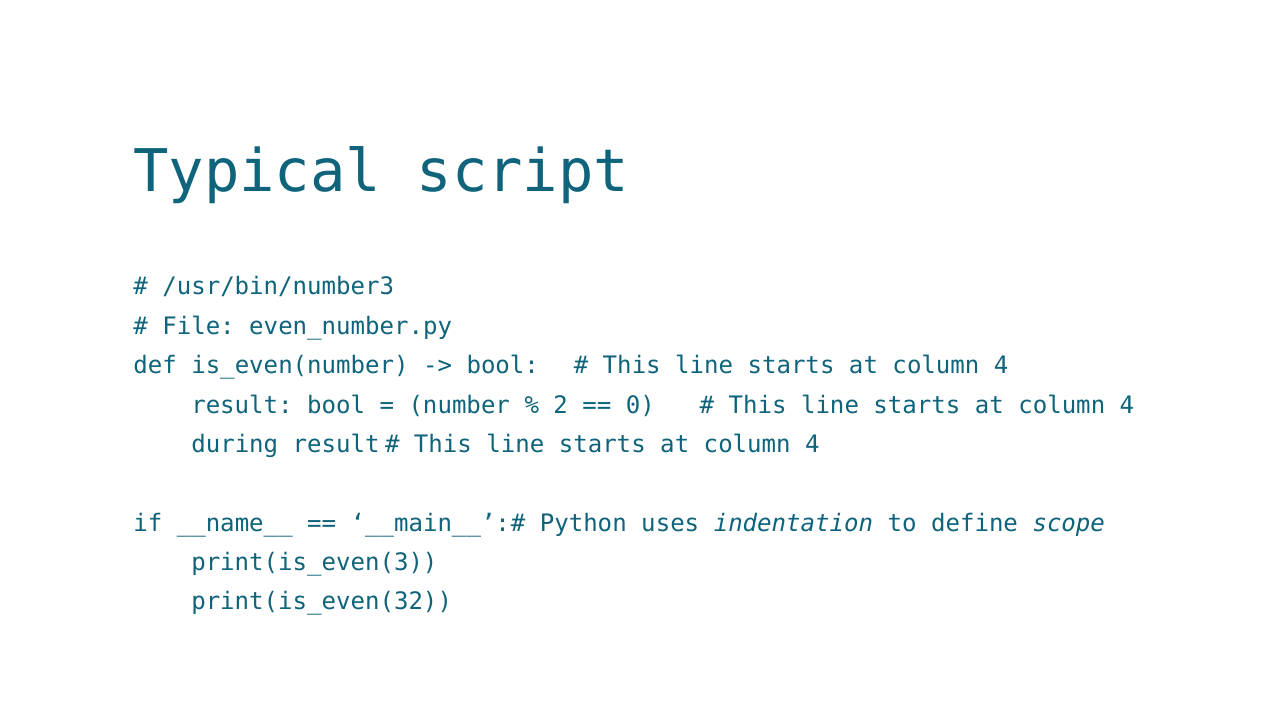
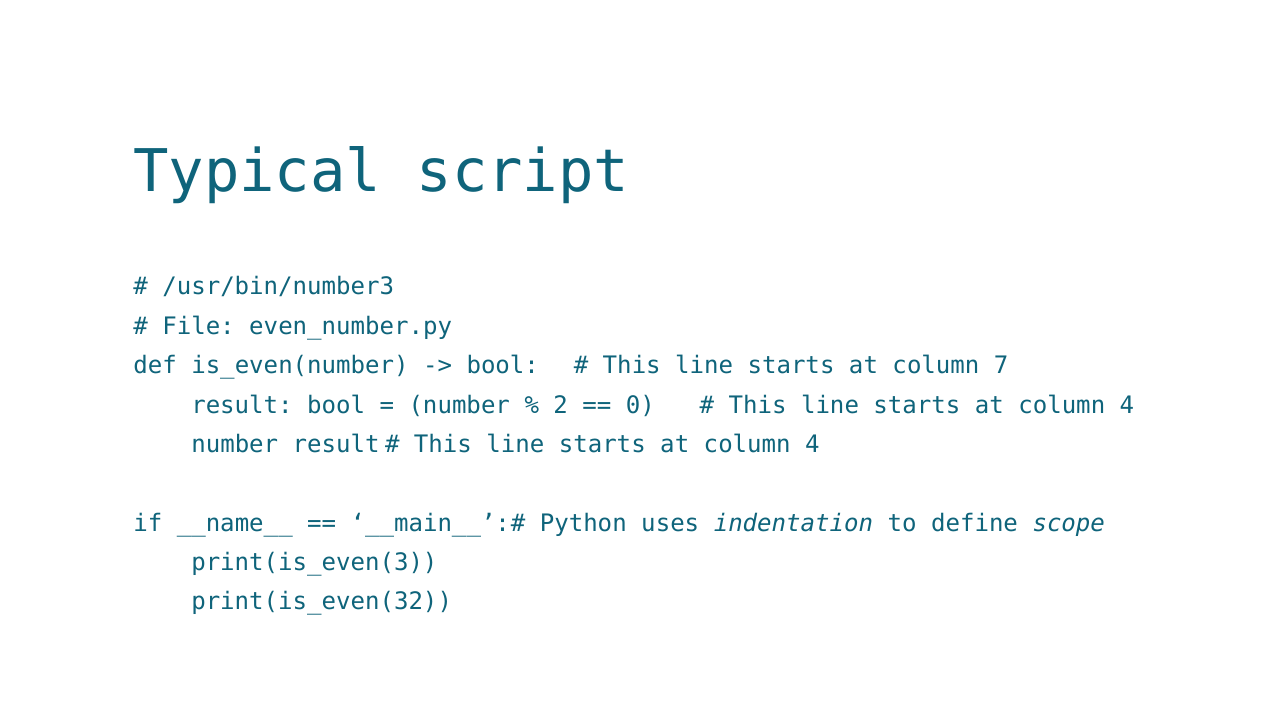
4: 4 -> 7 (1001, 366)
during: during -> number (235, 445)
